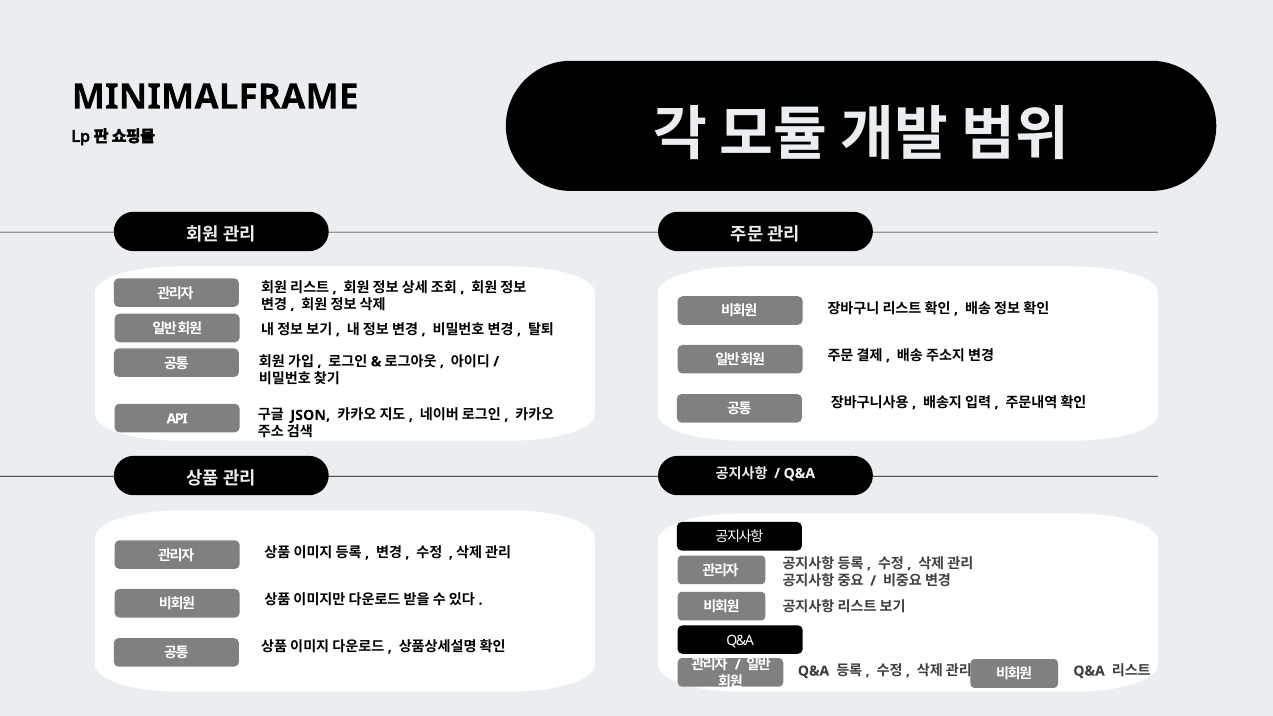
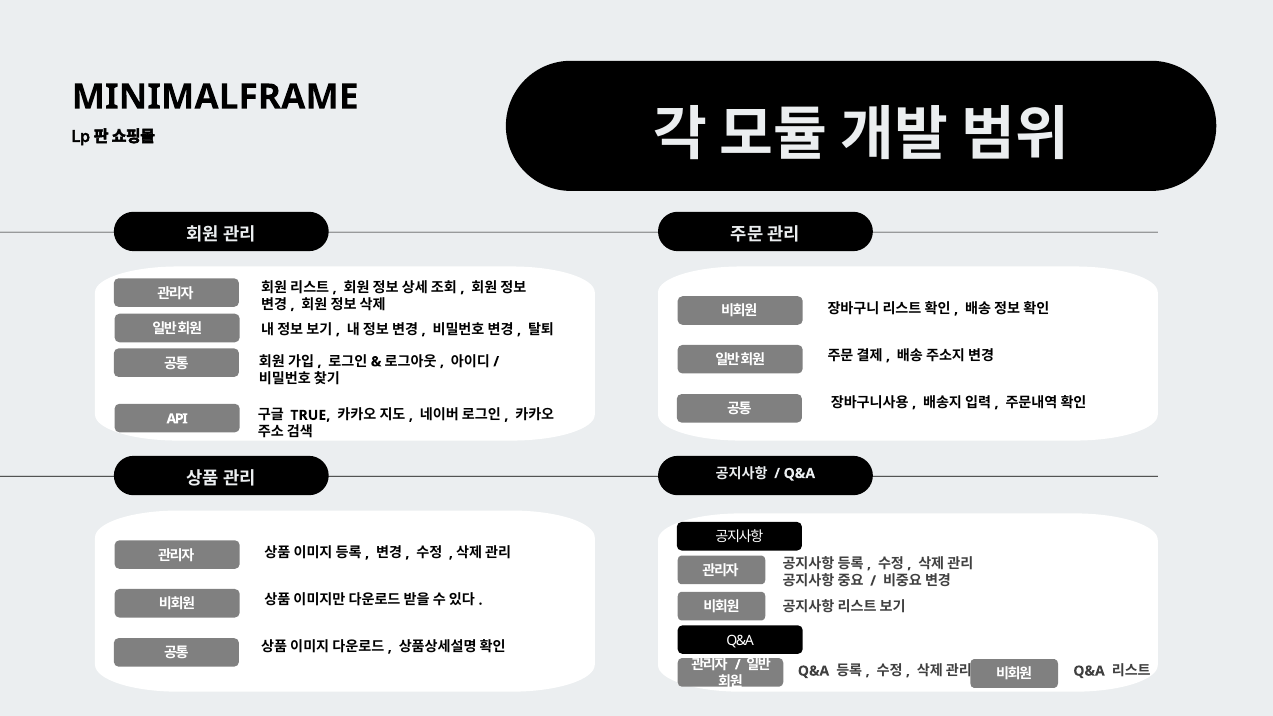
JSON: JSON -> TRUE (310, 415)
